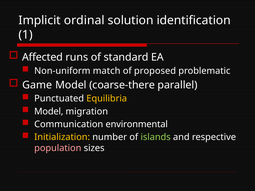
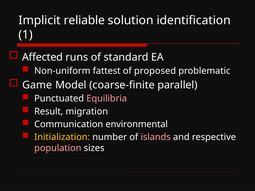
ordinal: ordinal -> reliable (84, 20)
match: match -> fattest (107, 71)
coarse-there: coarse-there -> coarse-finite (122, 85)
Equilibria colour: yellow -> pink (107, 99)
Model: Model -> Result (49, 112)
islands colour: light green -> pink (156, 137)
